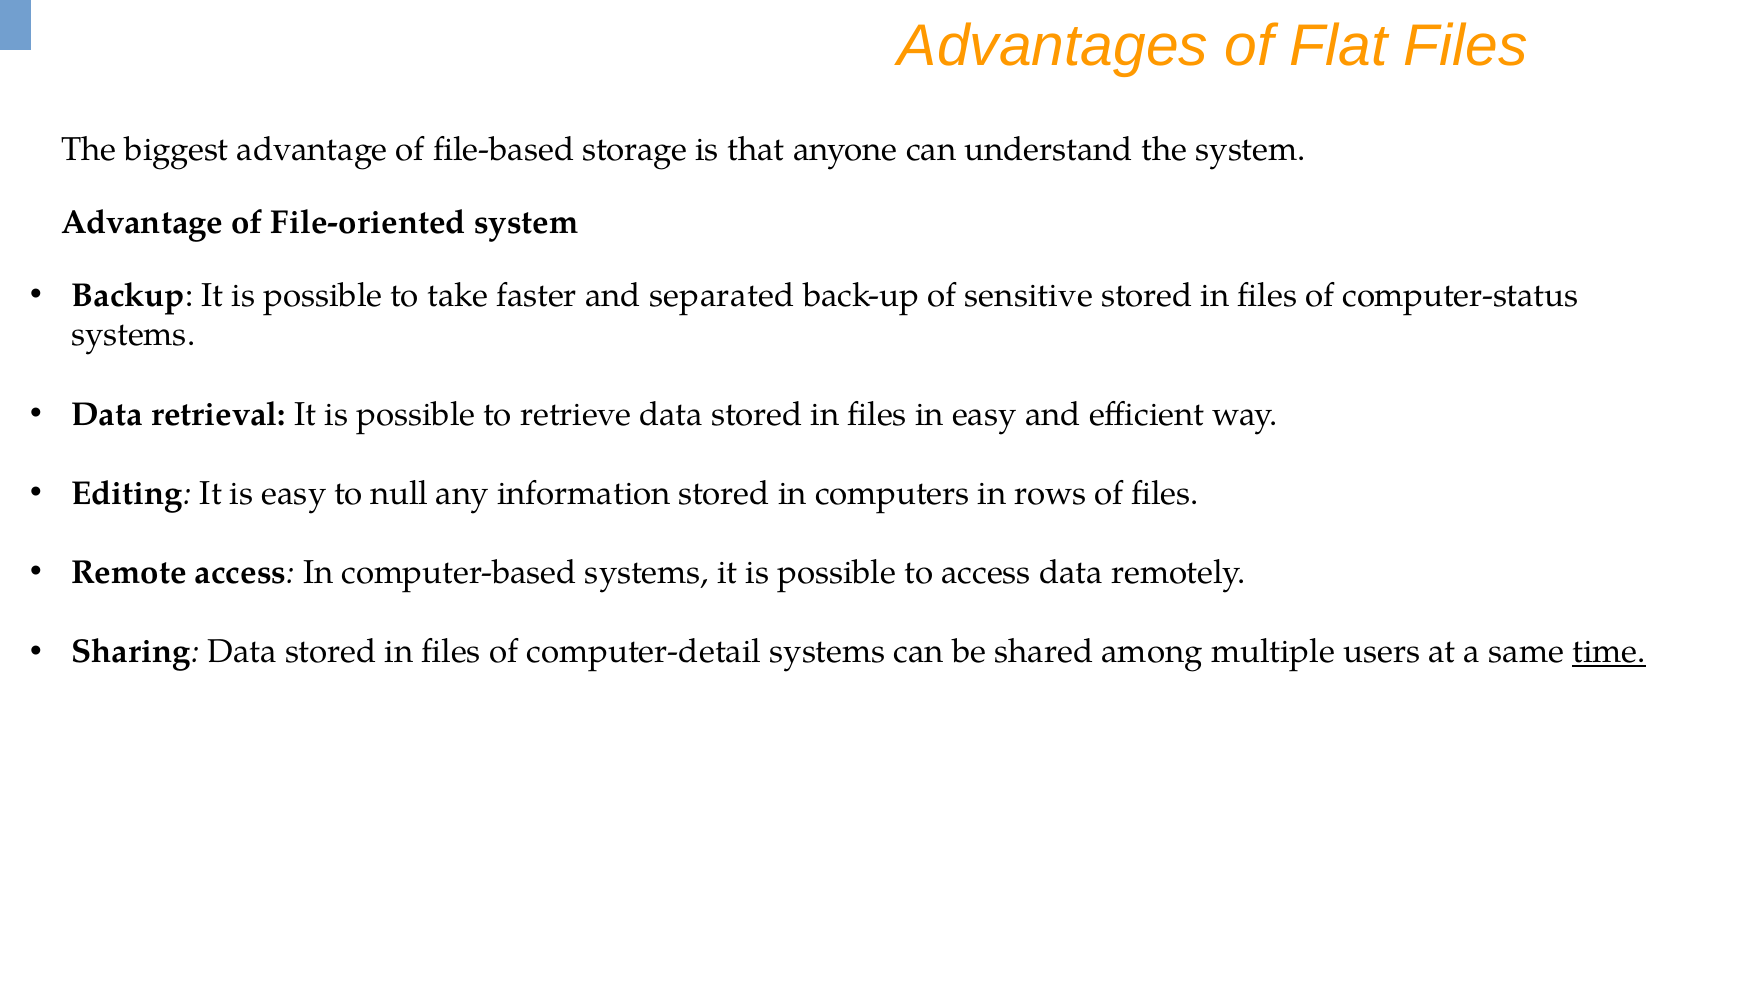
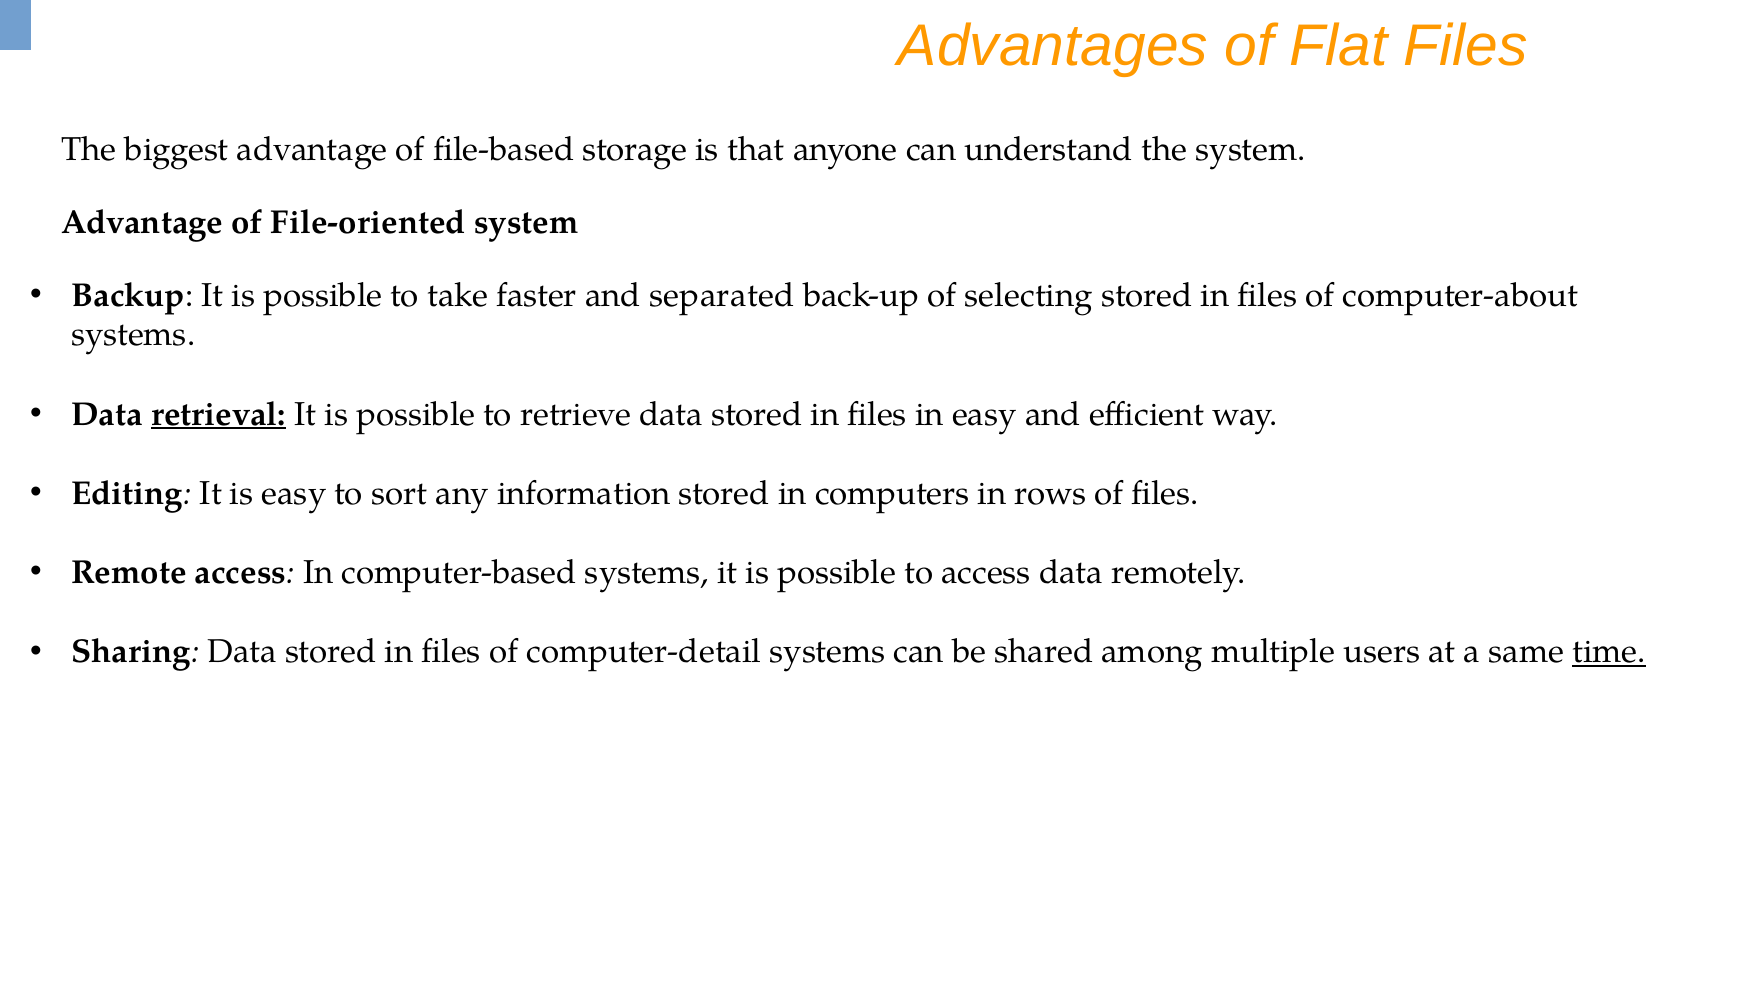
sensitive: sensitive -> selecting (1029, 295)
computer-status: computer-status -> computer-about (1460, 295)
retrieval underline: none -> present (219, 414)
null: null -> sort (399, 493)
